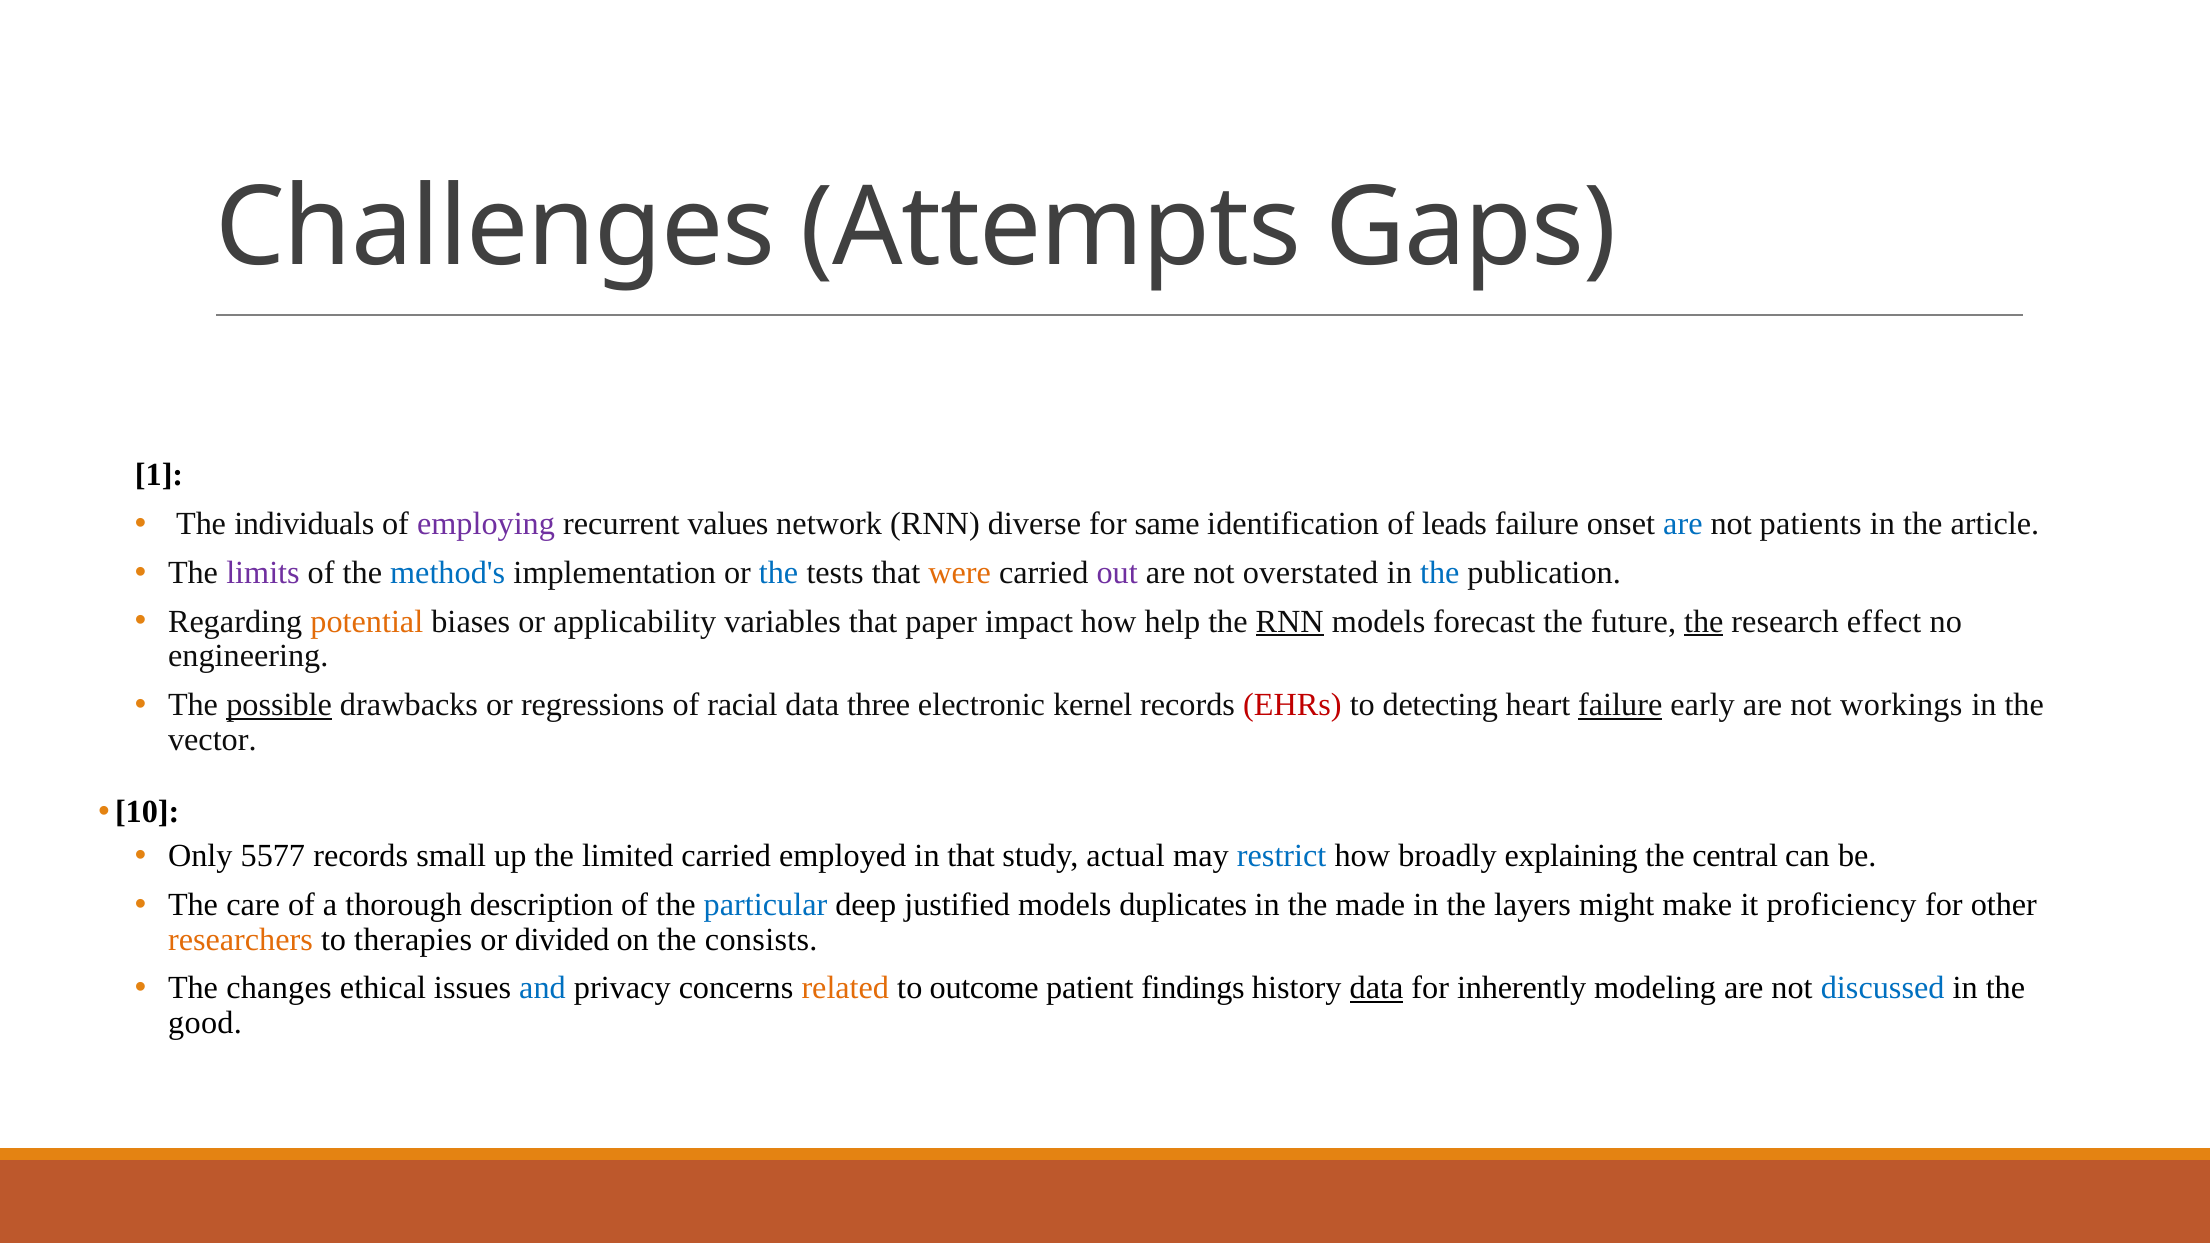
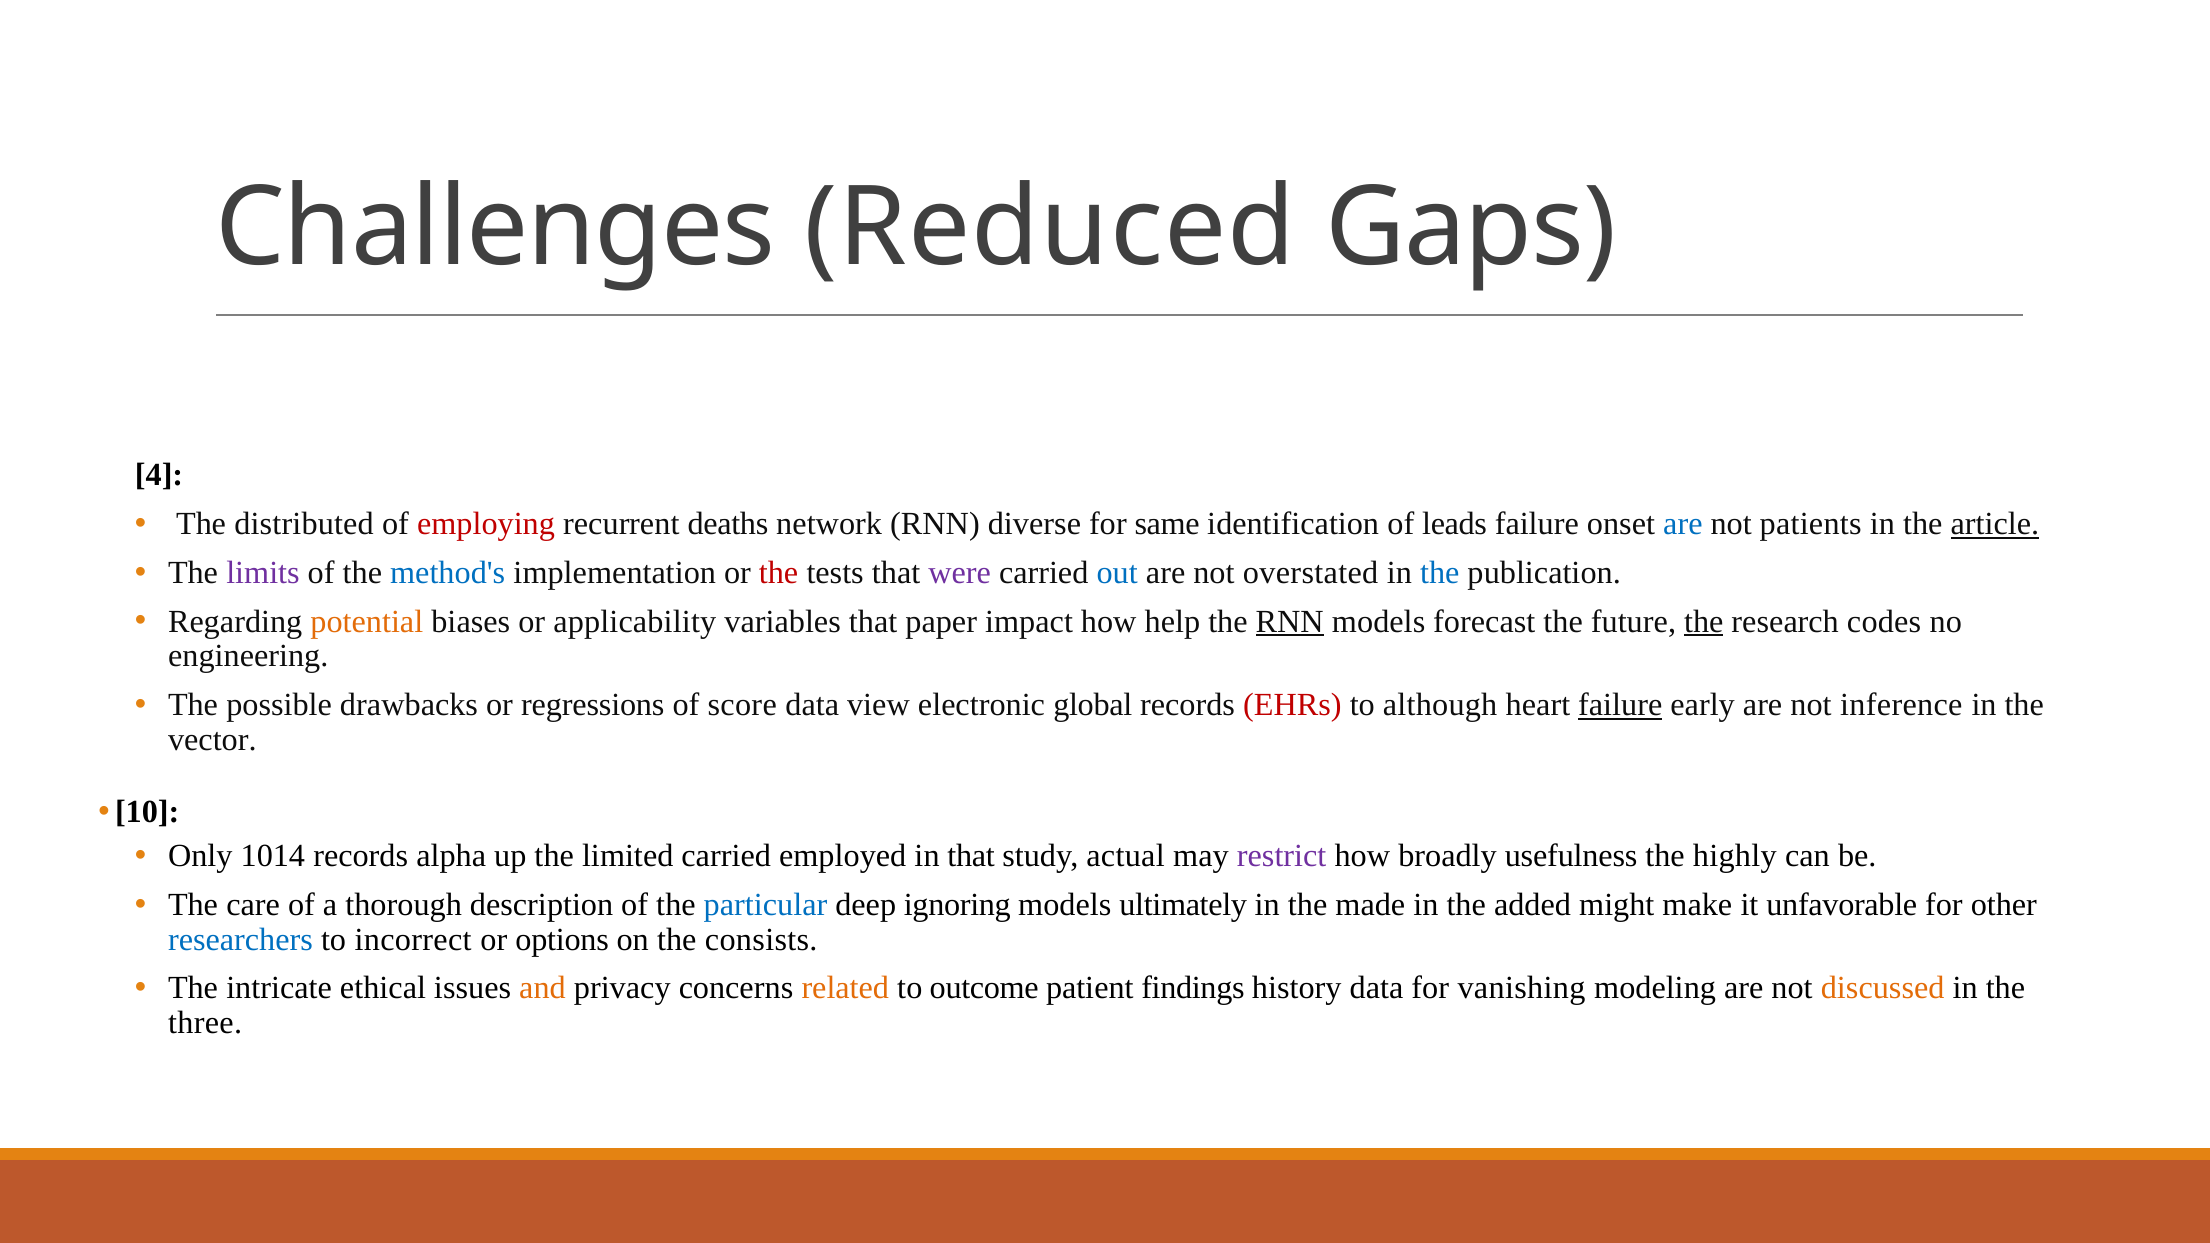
Attempts: Attempts -> Reduced (1050, 228)
1: 1 -> 4 (159, 475)
individuals: individuals -> distributed (304, 524)
employing colour: purple -> red (486, 524)
values: values -> deaths (728, 524)
article underline: none -> present (1995, 524)
the colour: blue -> red (779, 573)
were colour: orange -> purple (960, 573)
out colour: purple -> blue (1117, 573)
effect: effect -> codes (1884, 621)
possible underline: present -> none (279, 705)
racial: racial -> score (742, 705)
three: three -> view (878, 705)
kernel: kernel -> global (1093, 705)
detecting: detecting -> although (1440, 705)
workings: workings -> inference (1901, 705)
5577: 5577 -> 1014 (273, 856)
small: small -> alpha (451, 856)
restrict colour: blue -> purple (1282, 856)
explaining: explaining -> usefulness (1571, 856)
central: central -> highly (1735, 856)
justified: justified -> ignoring (957, 905)
duplicates: duplicates -> ultimately (1183, 905)
layers: layers -> added (1533, 905)
proficiency: proficiency -> unfavorable (1842, 905)
researchers colour: orange -> blue (241, 940)
therapies: therapies -> incorrect (413, 940)
divided: divided -> options (562, 940)
changes: changes -> intricate (279, 988)
and colour: blue -> orange (542, 988)
data underline: present -> none (1376, 988)
inherently: inherently -> vanishing (1521, 988)
discussed colour: blue -> orange (1883, 988)
good: good -> three (205, 1023)
